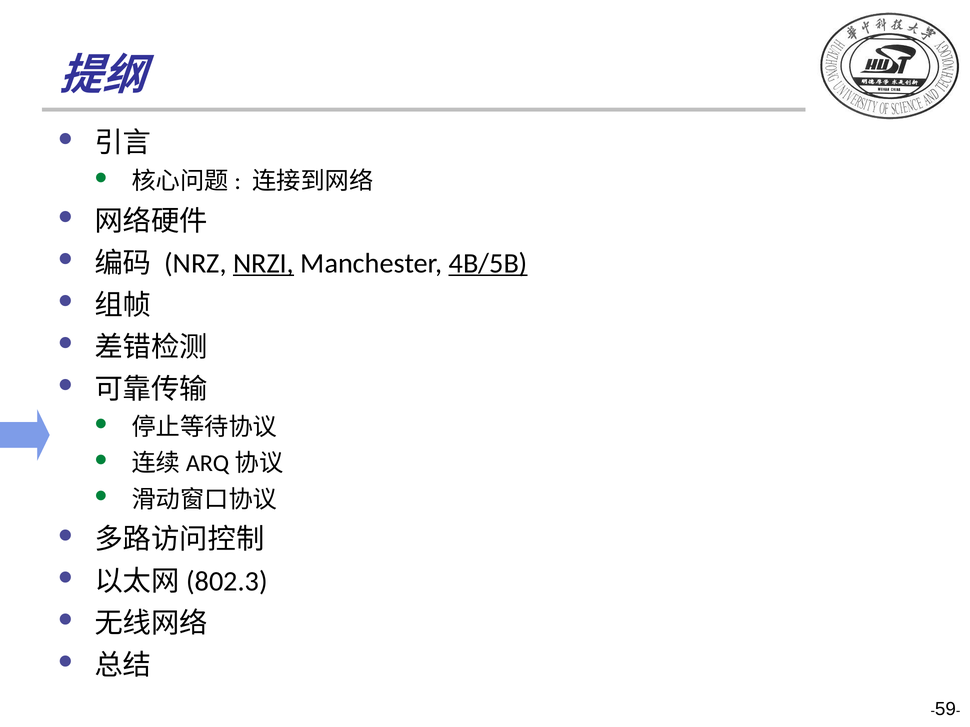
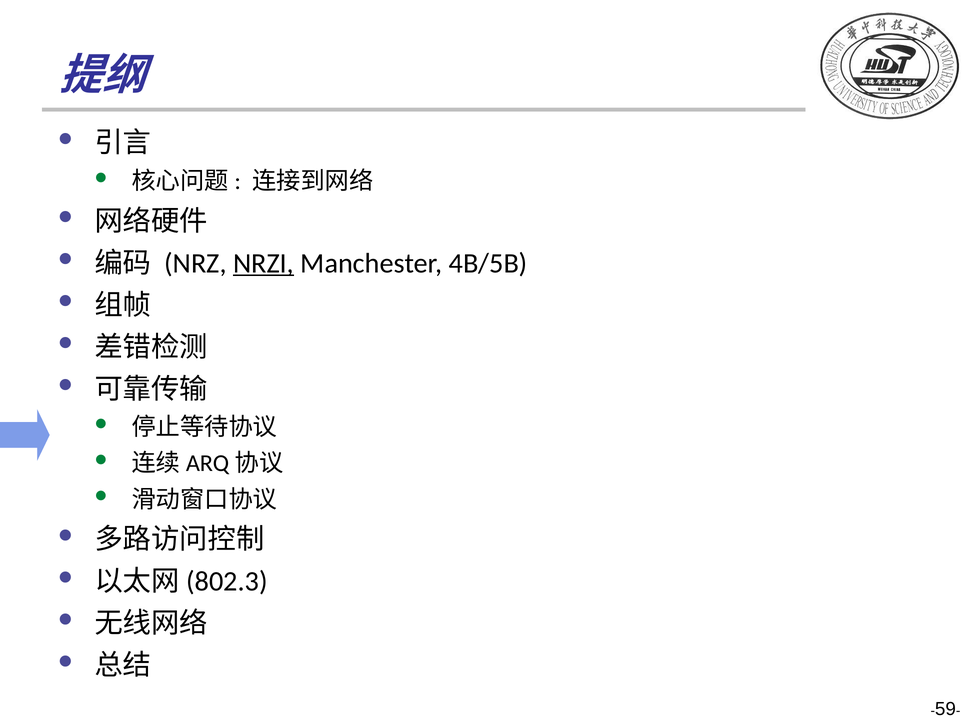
4B/5B underline: present -> none (488, 263)
